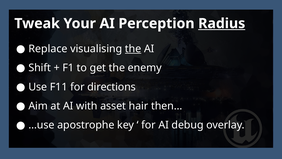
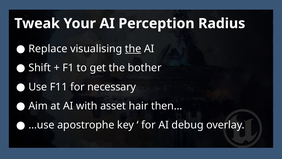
Radius underline: present -> none (222, 23)
enemy: enemy -> bother (145, 68)
directions: directions -> necessary (112, 87)
